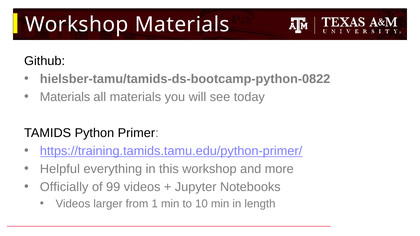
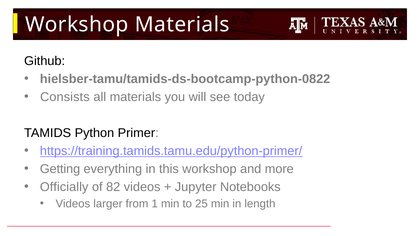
Materials: Materials -> Consists (65, 97)
Helpful: Helpful -> Getting (60, 169)
99: 99 -> 82 (113, 187)
10: 10 -> 25 (201, 204)
